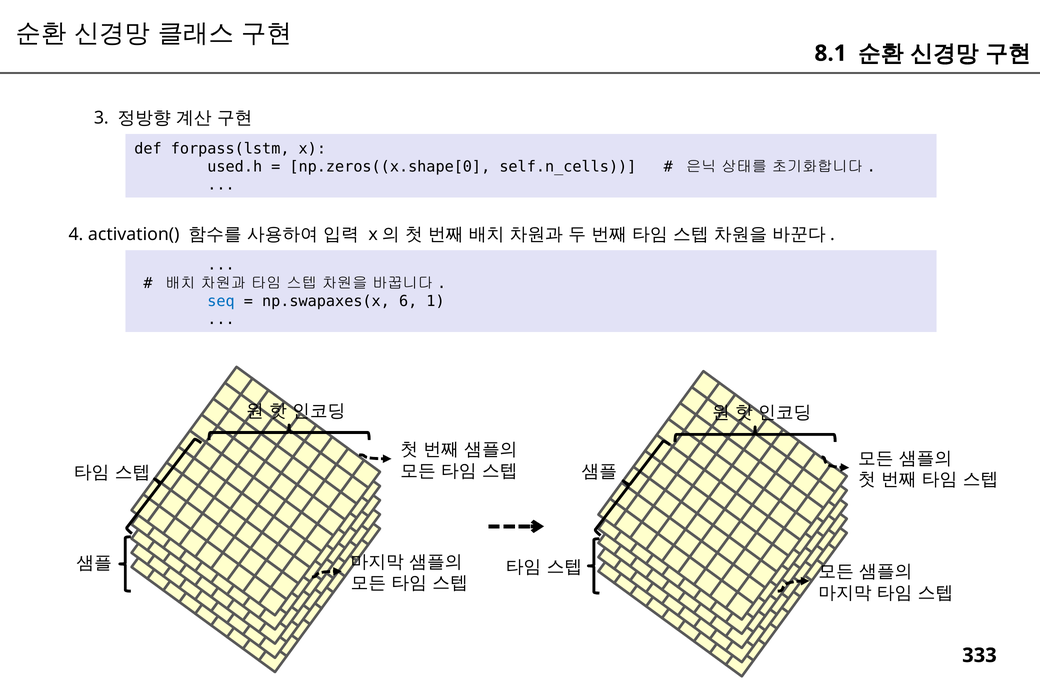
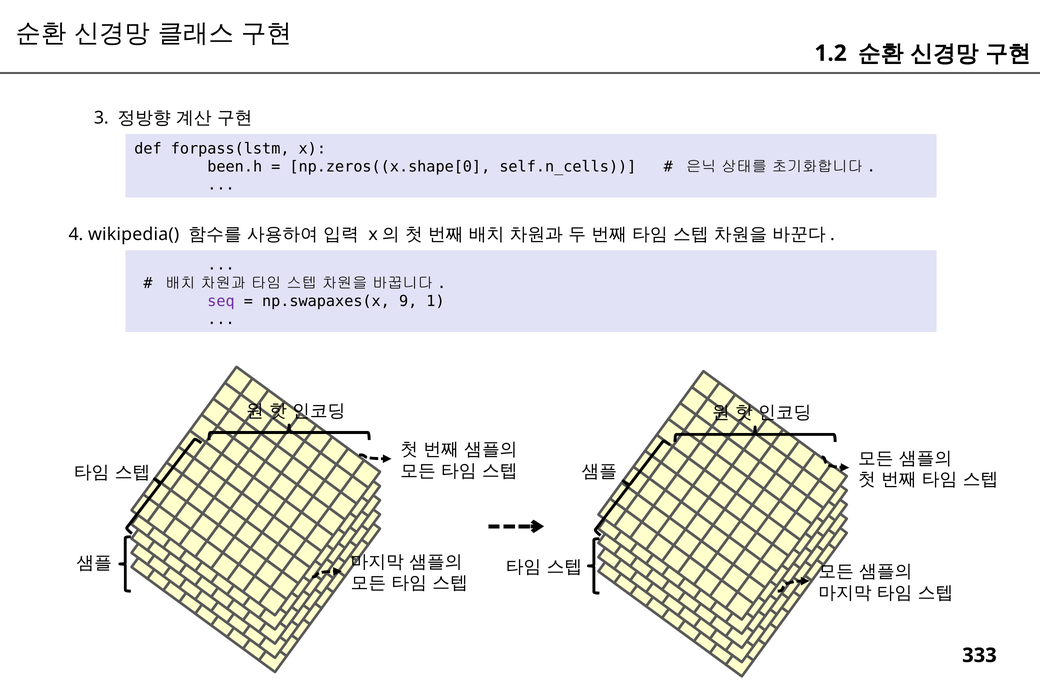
8.1: 8.1 -> 1.2 (831, 53)
used.h: used.h -> been.h (235, 167)
activation(: activation( -> wikipedia( (134, 234)
seq colour: blue -> purple (221, 301)
6: 6 -> 9 (408, 301)
